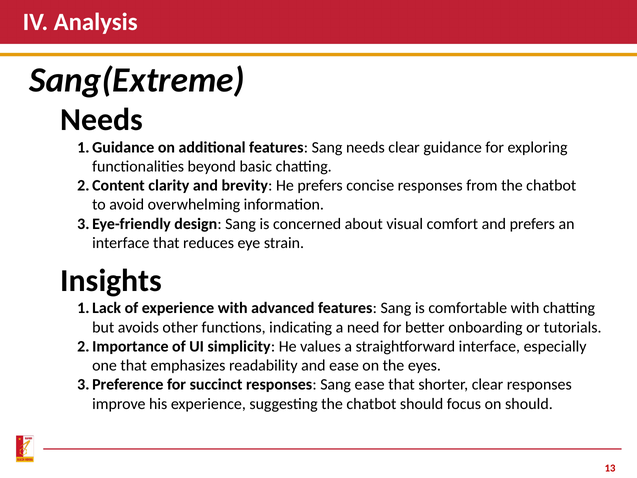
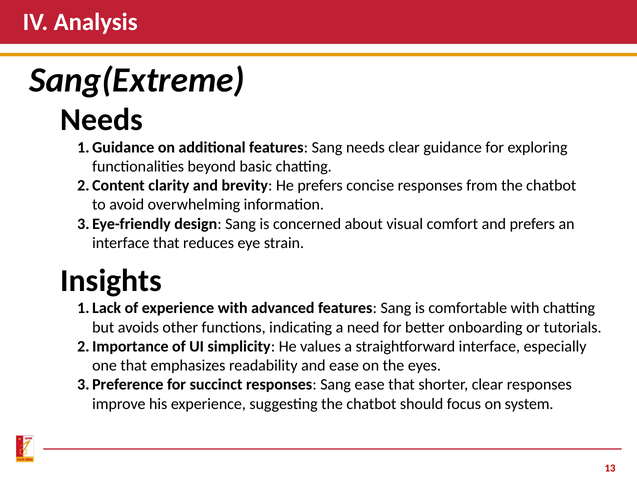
on should: should -> system (529, 404)
